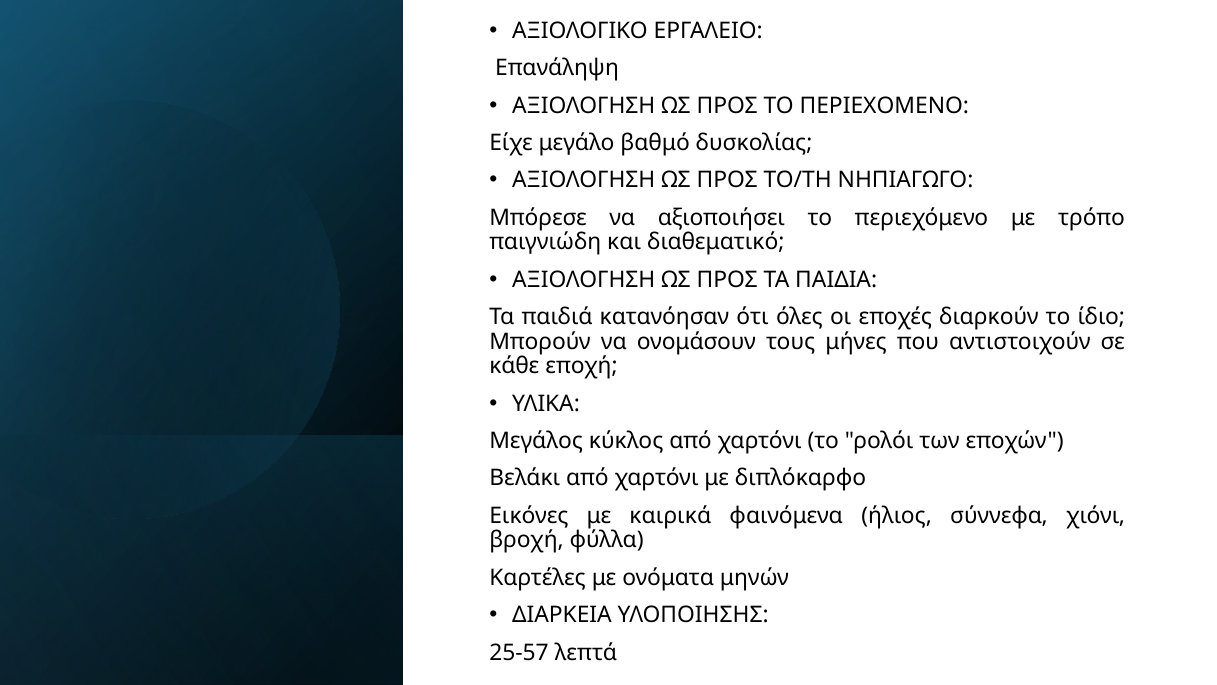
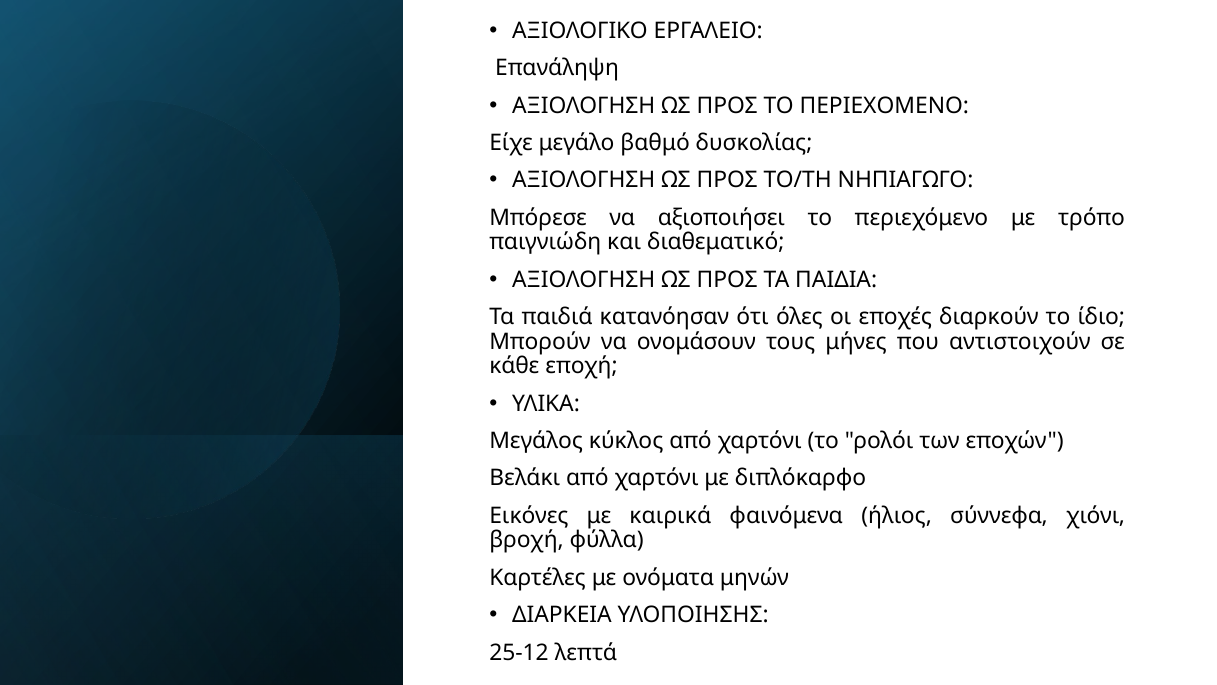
25-57: 25-57 -> 25-12 (519, 652)
